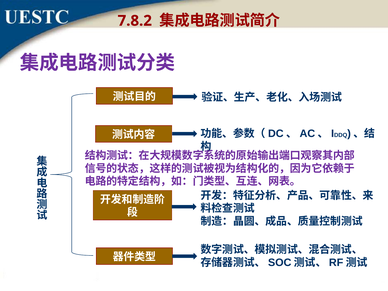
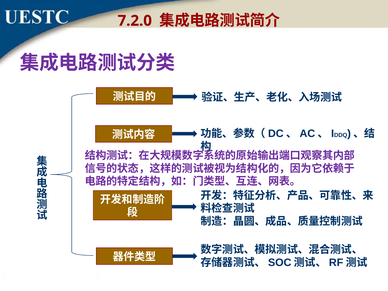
7.8.2: 7.8.2 -> 7.2.0 (135, 21)
